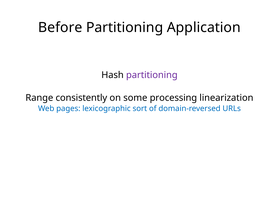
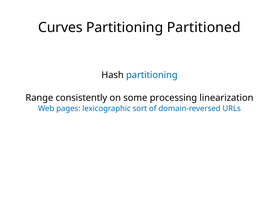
Before: Before -> Curves (60, 27)
Application: Application -> Partitioned (204, 27)
partitioning colour: purple -> blue (152, 75)
